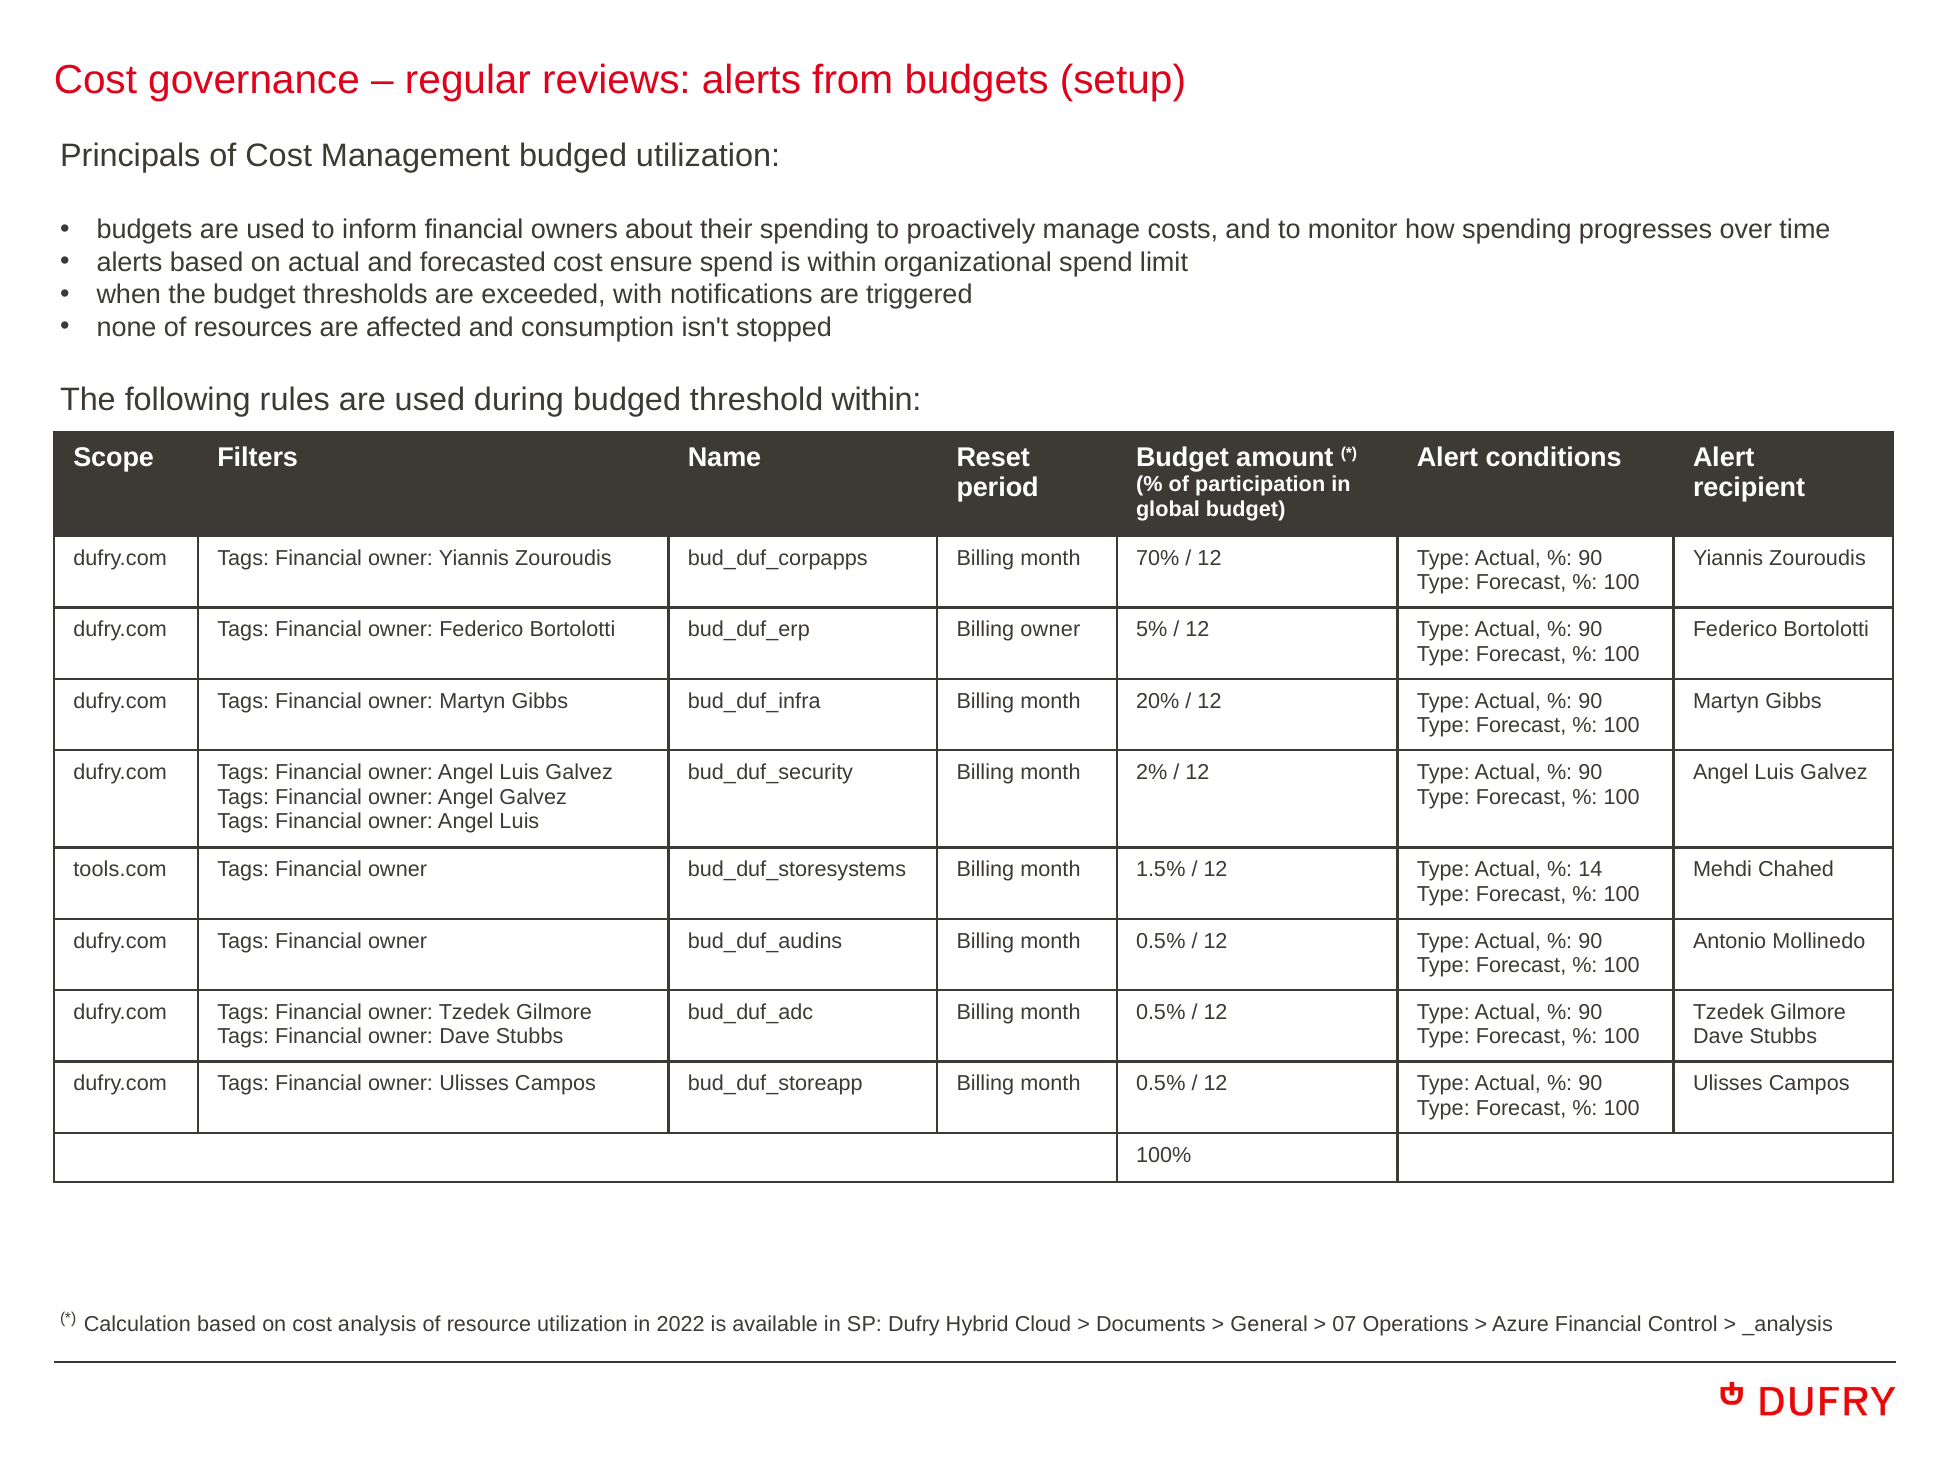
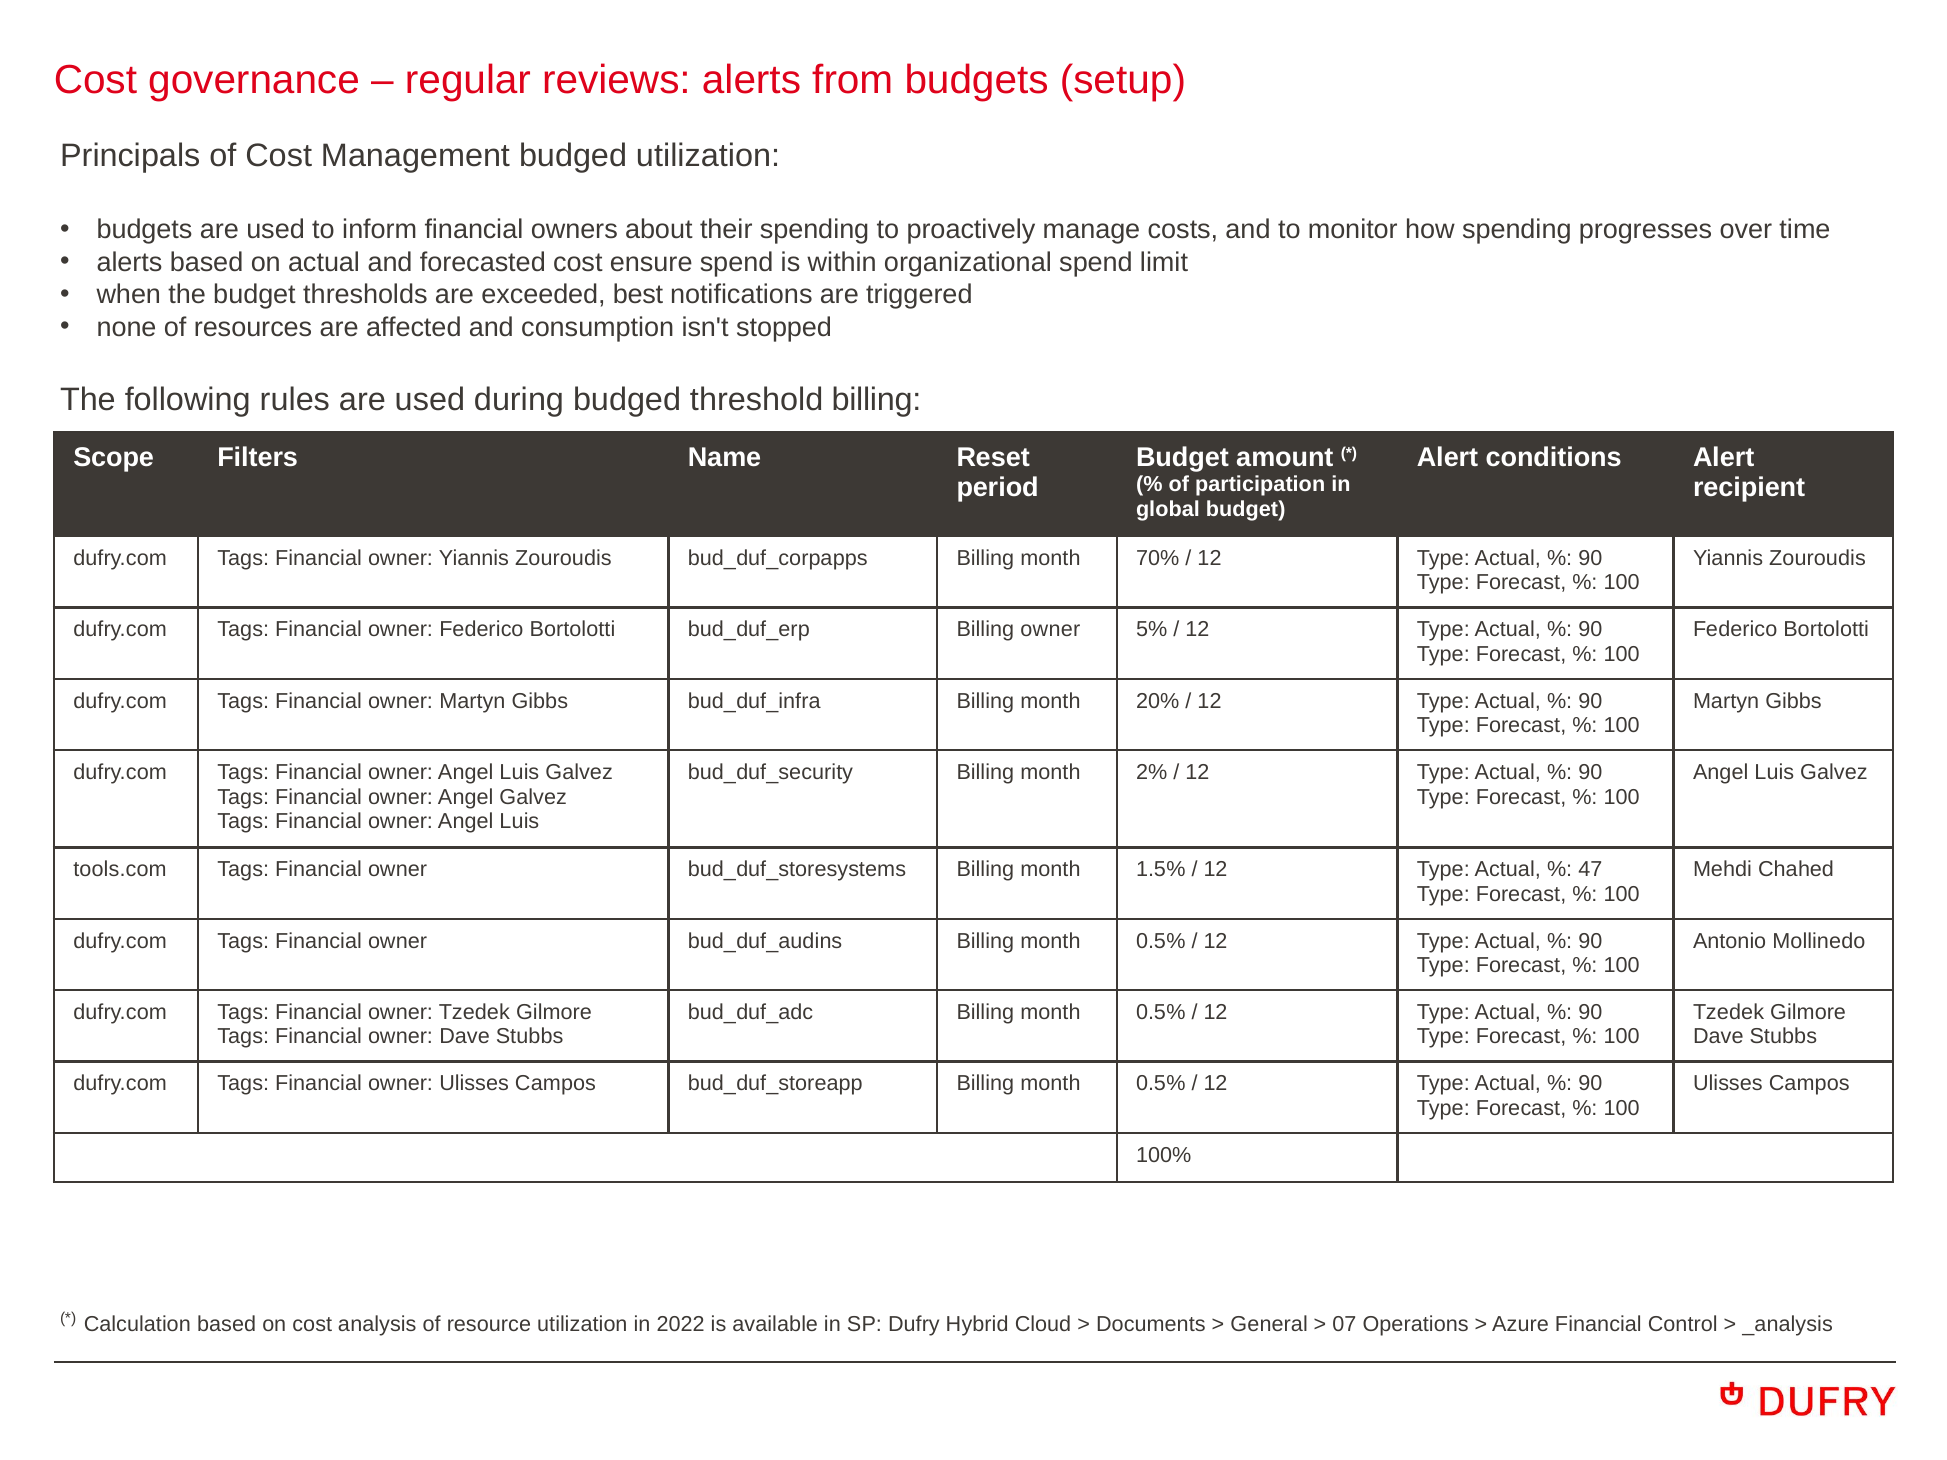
with: with -> best (638, 295)
threshold within: within -> billing (876, 400)
14: 14 -> 47 (1590, 870)
